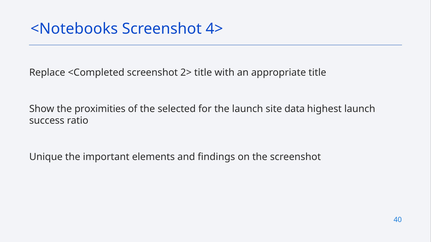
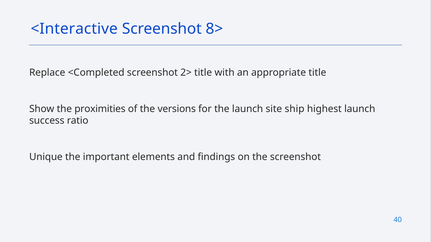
<Notebooks: <Notebooks -> <Interactive (74, 29)
4>: 4> -> 8> (214, 29)
selected: selected -> versions (177, 109)
data: data -> ship (295, 109)
